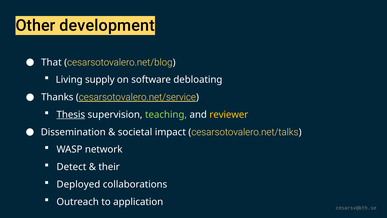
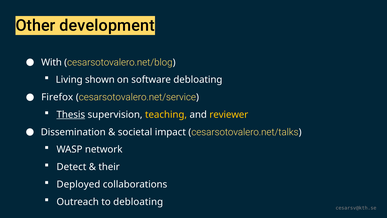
That: That -> With (51, 62)
supply: supply -> shown (100, 80)
Thanks: Thanks -> Firefox (57, 97)
cesarsotovalero.net/service underline: present -> none (137, 97)
teaching colour: light green -> yellow (166, 114)
to application: application -> debloating (138, 202)
